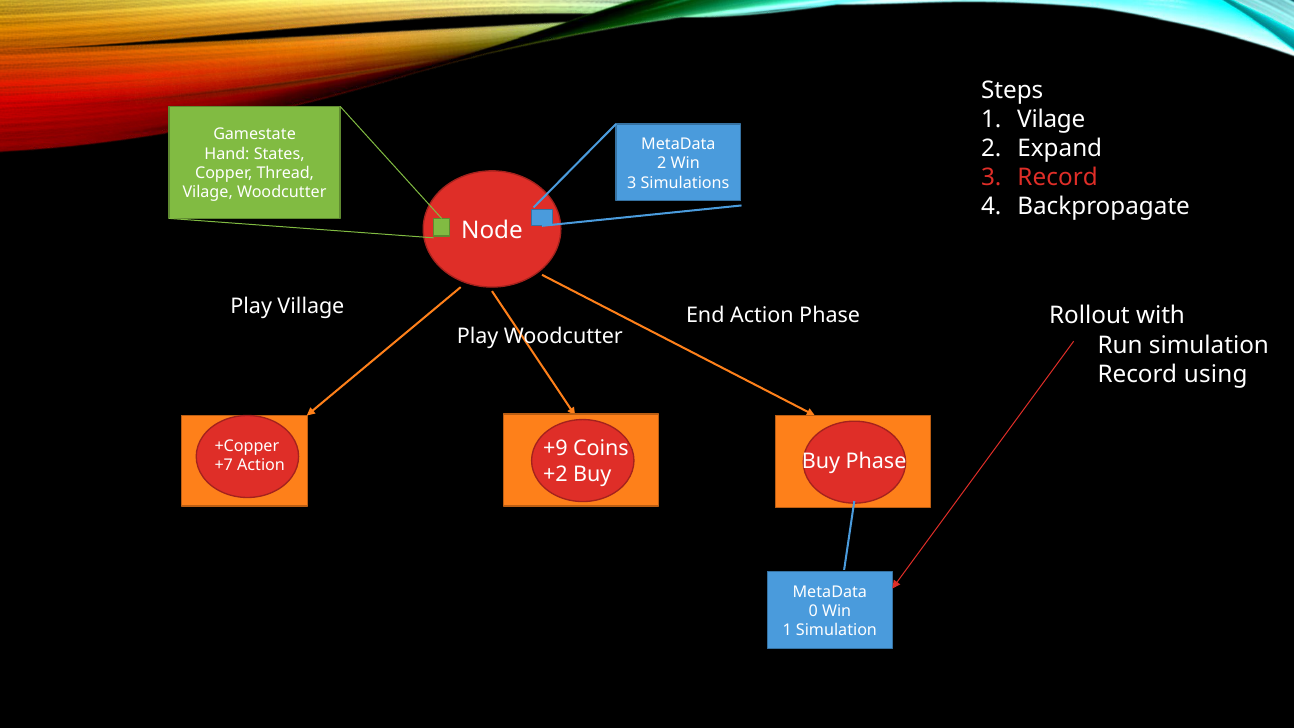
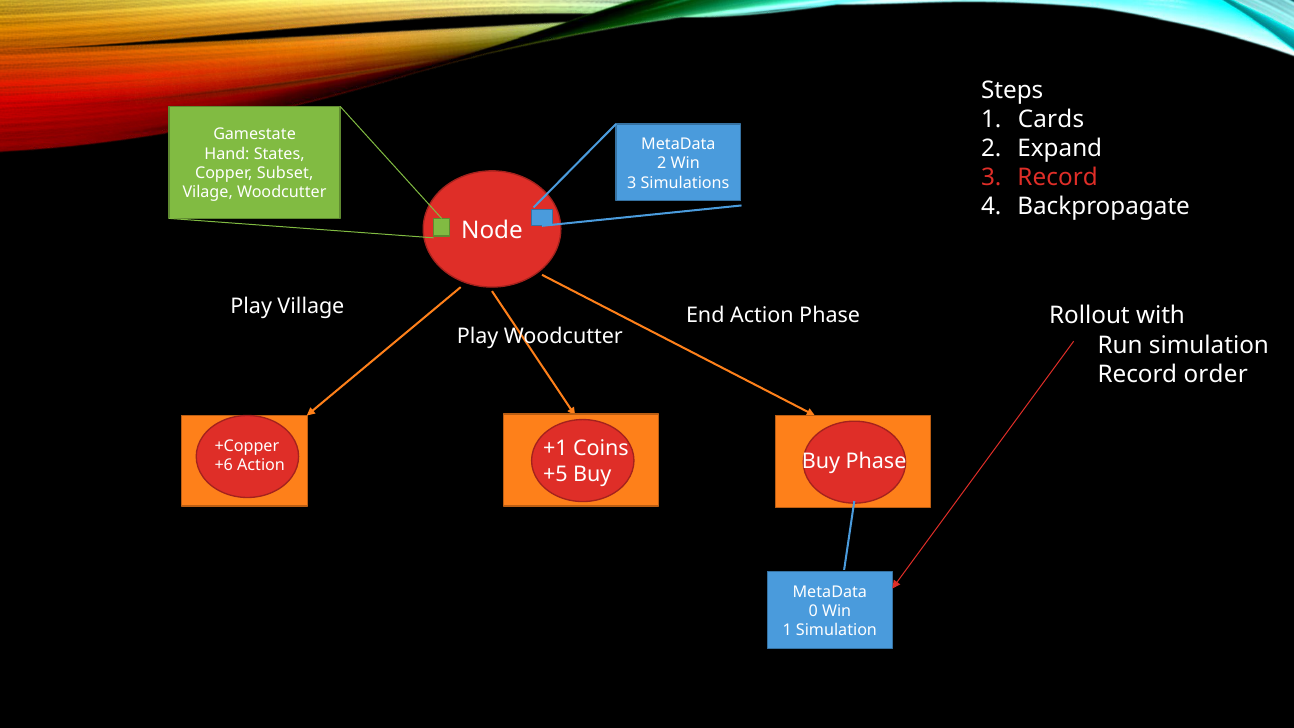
1 Vilage: Vilage -> Cards (1051, 119)
Thread: Thread -> Subset (285, 173)
using: using -> order (1216, 374)
+9: +9 -> +1 (555, 449)
+7: +7 -> +6 (224, 465)
+2: +2 -> +5 (555, 475)
